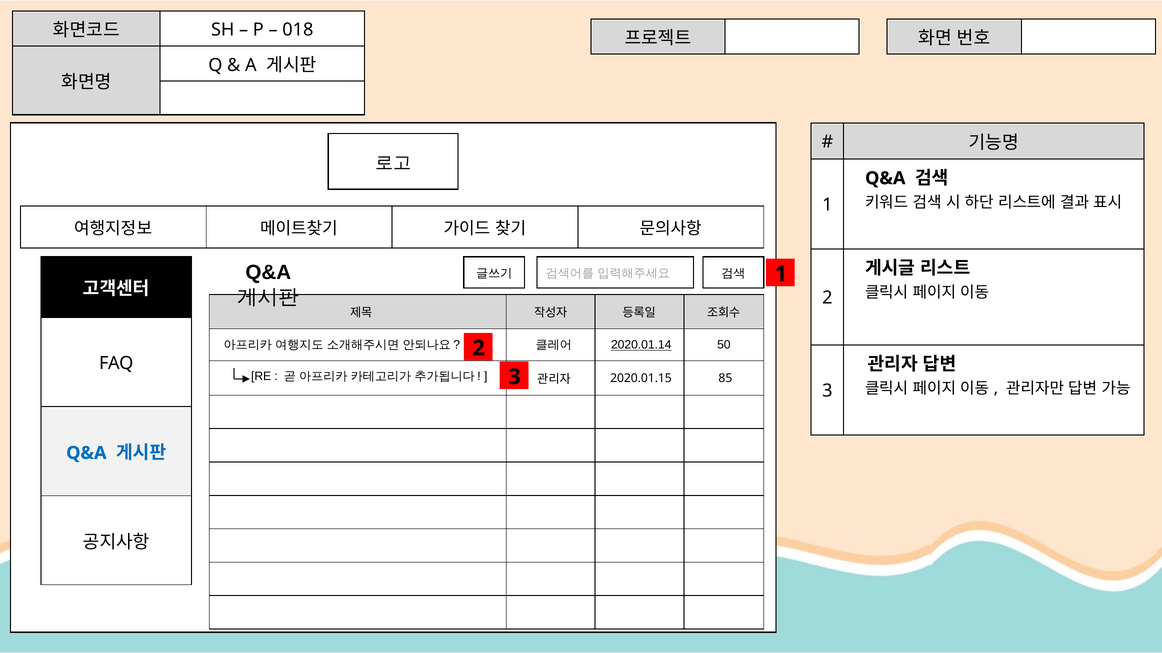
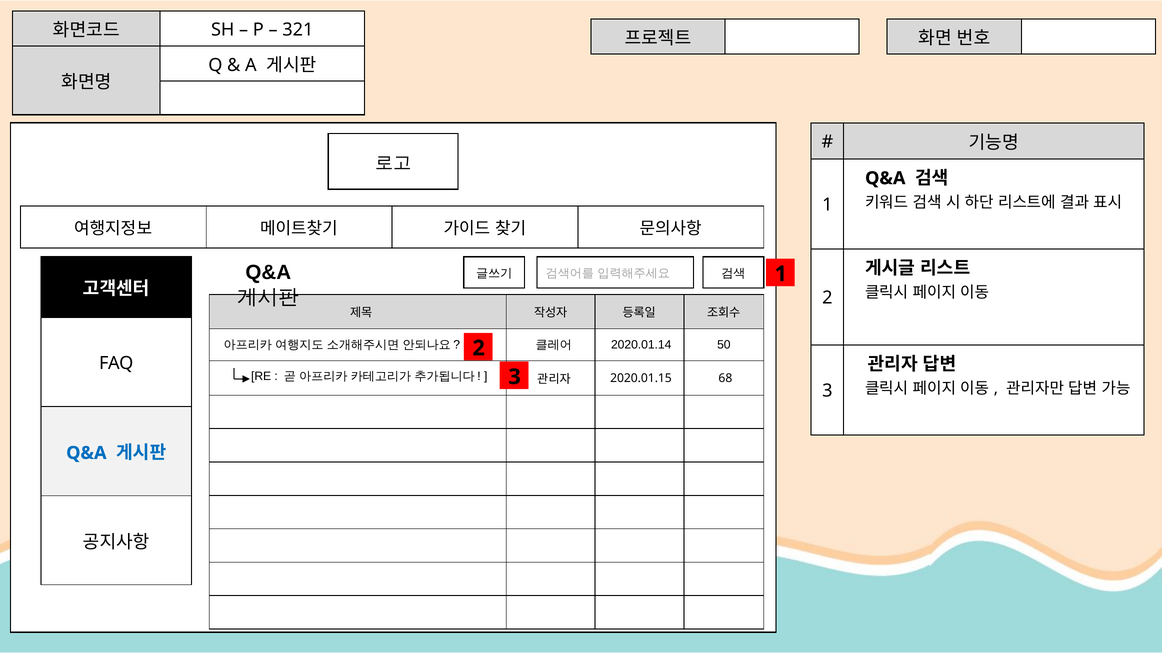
018: 018 -> 321 (298, 30)
2020.01.14 underline: present -> none (641, 345)
85: 85 -> 68 (725, 379)
